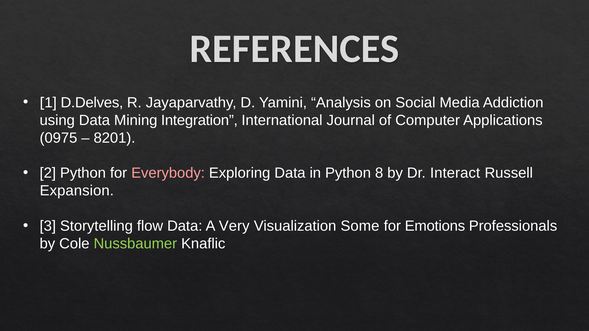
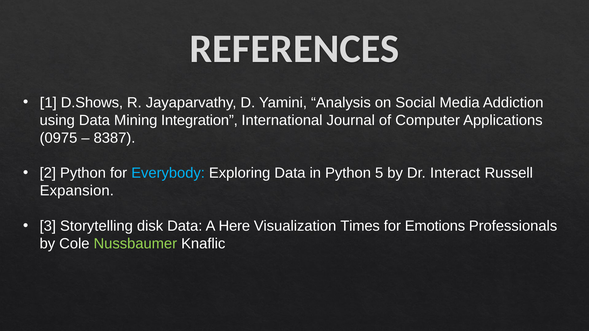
D.Delves: D.Delves -> D.Shows (92, 103)
8201: 8201 -> 8387 (114, 138)
Everybody colour: pink -> light blue (168, 173)
8: 8 -> 5 (379, 173)
flow: flow -> disk (150, 226)
Very: Very -> Here (234, 226)
Some: Some -> Times (360, 226)
